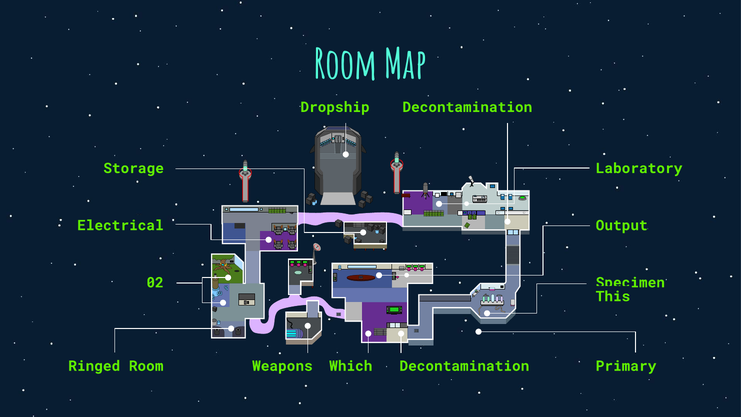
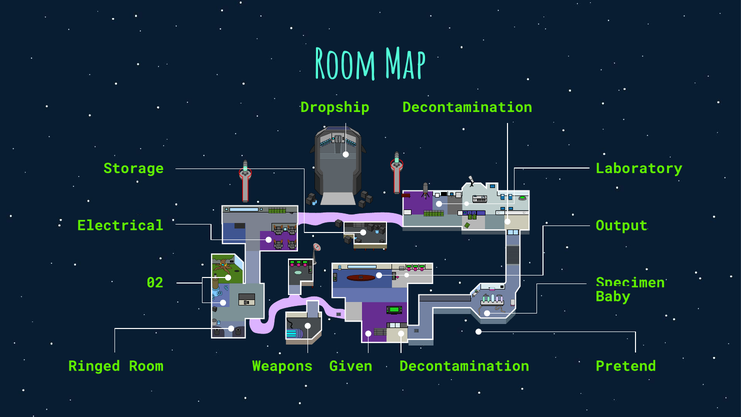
This: This -> Baby (613, 296)
Which: Which -> Given (351, 366)
Primary: Primary -> Pretend (626, 366)
